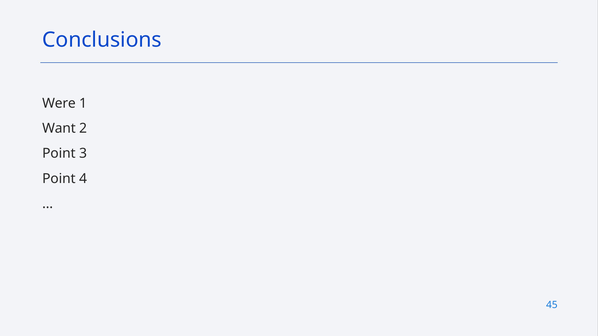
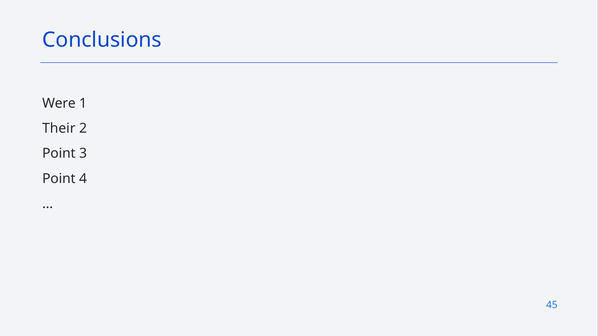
Want: Want -> Their (59, 128)
